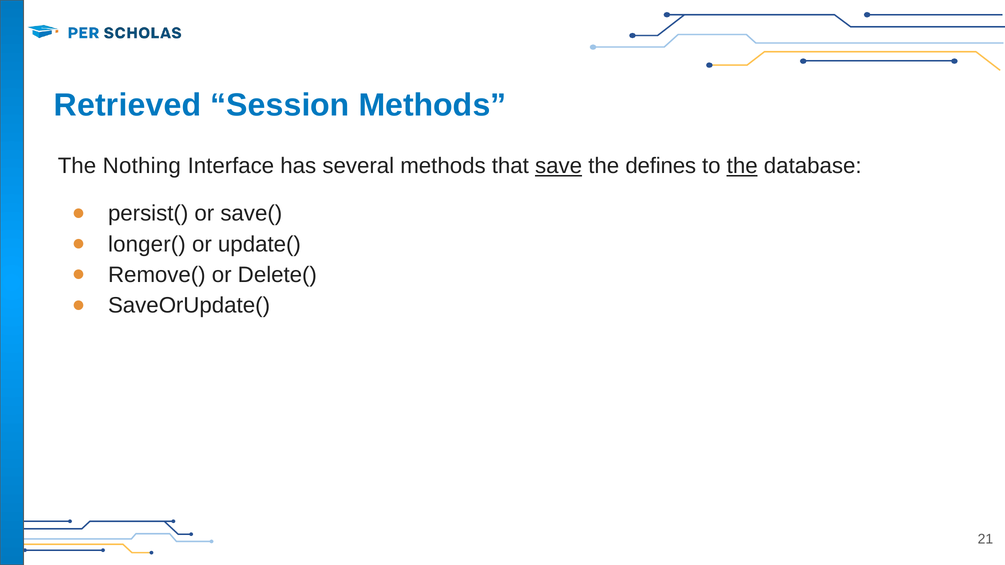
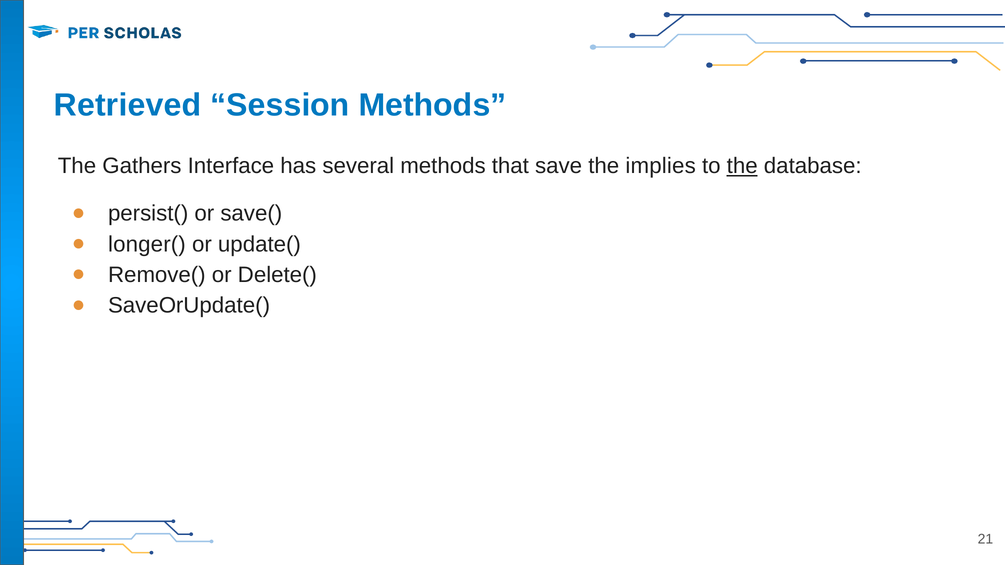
Nothing: Nothing -> Gathers (142, 166)
save underline: present -> none (559, 166)
defines: defines -> implies (661, 166)
